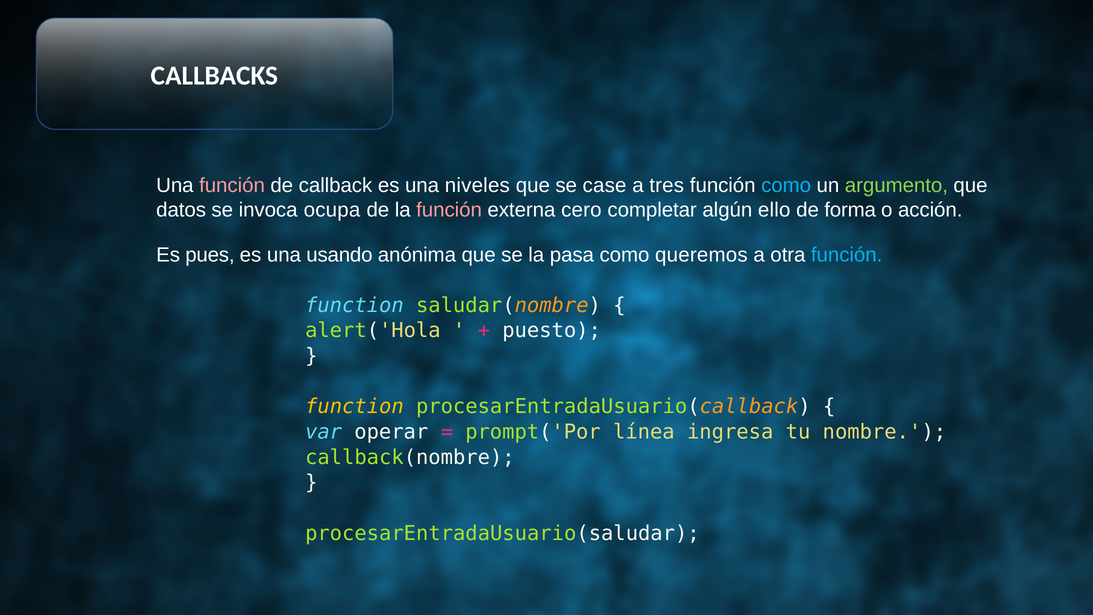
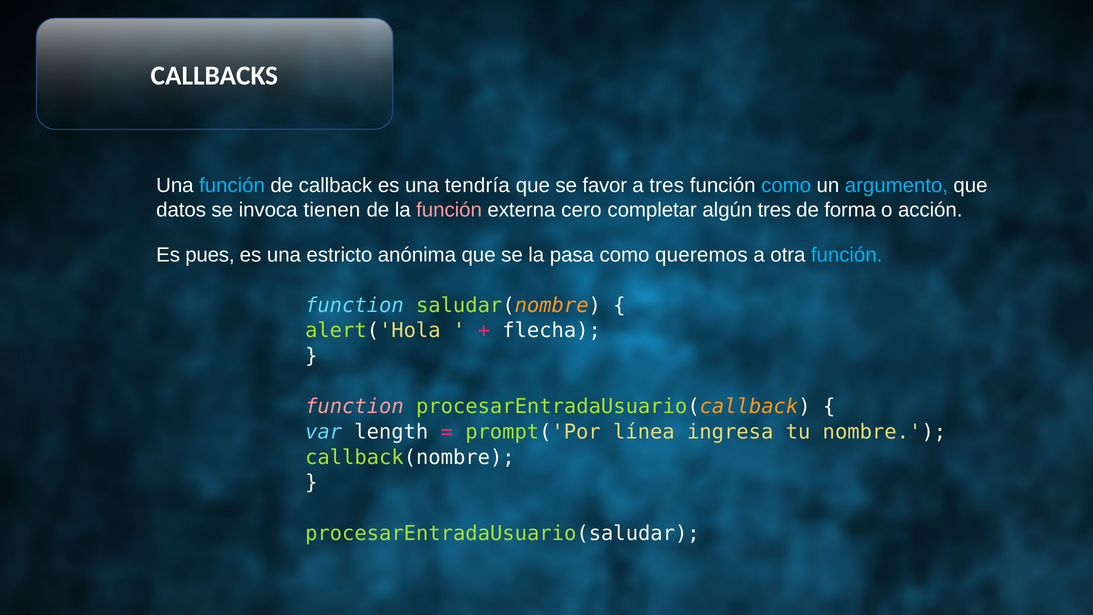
función colour: pink -> light blue (232, 185)
niveles: niveles -> tendría (477, 185)
case: case -> favor (605, 185)
argumento colour: light green -> light blue (896, 185)
ocupa: ocupa -> tienen (332, 210)
algún ello: ello -> tres (774, 210)
usando: usando -> estricto (339, 255)
puesto: puesto -> flecha (552, 331)
function colour: yellow -> pink (354, 407)
operar: operar -> length (391, 432)
